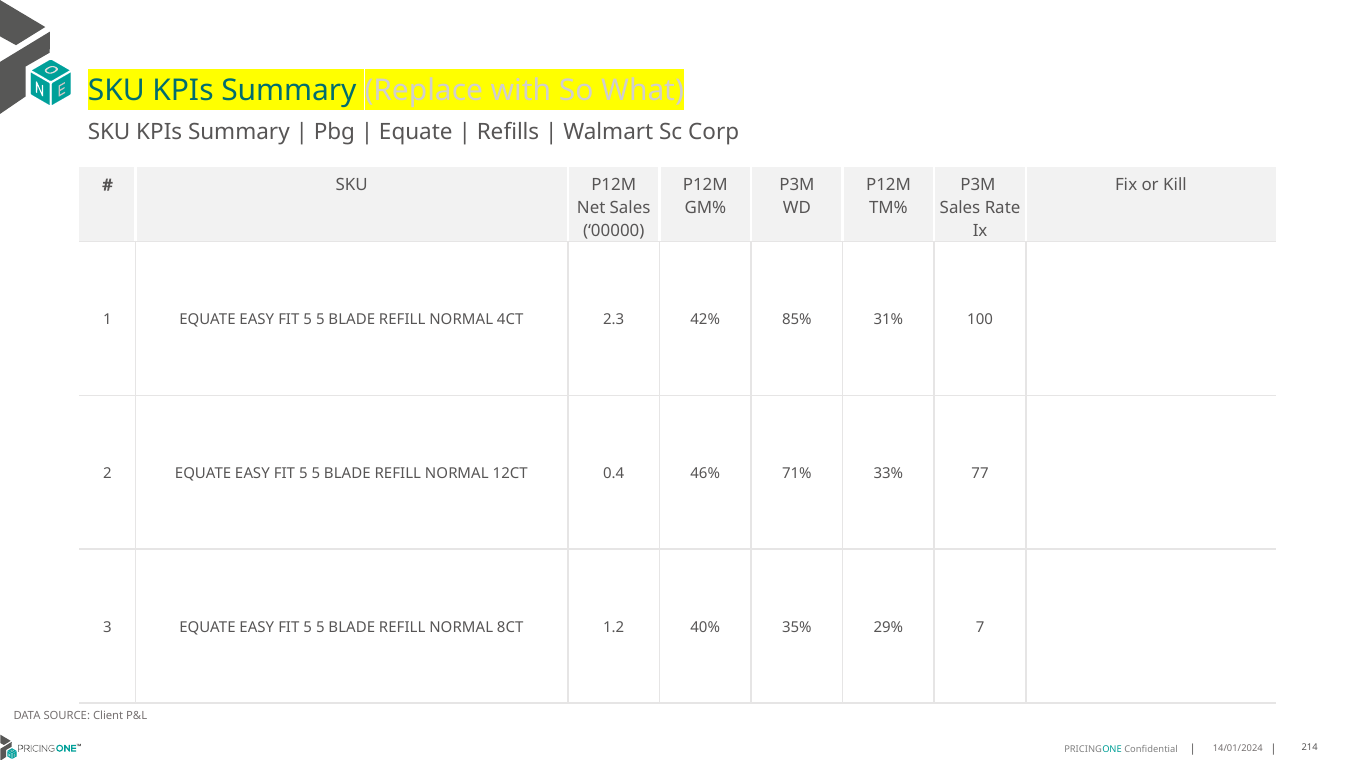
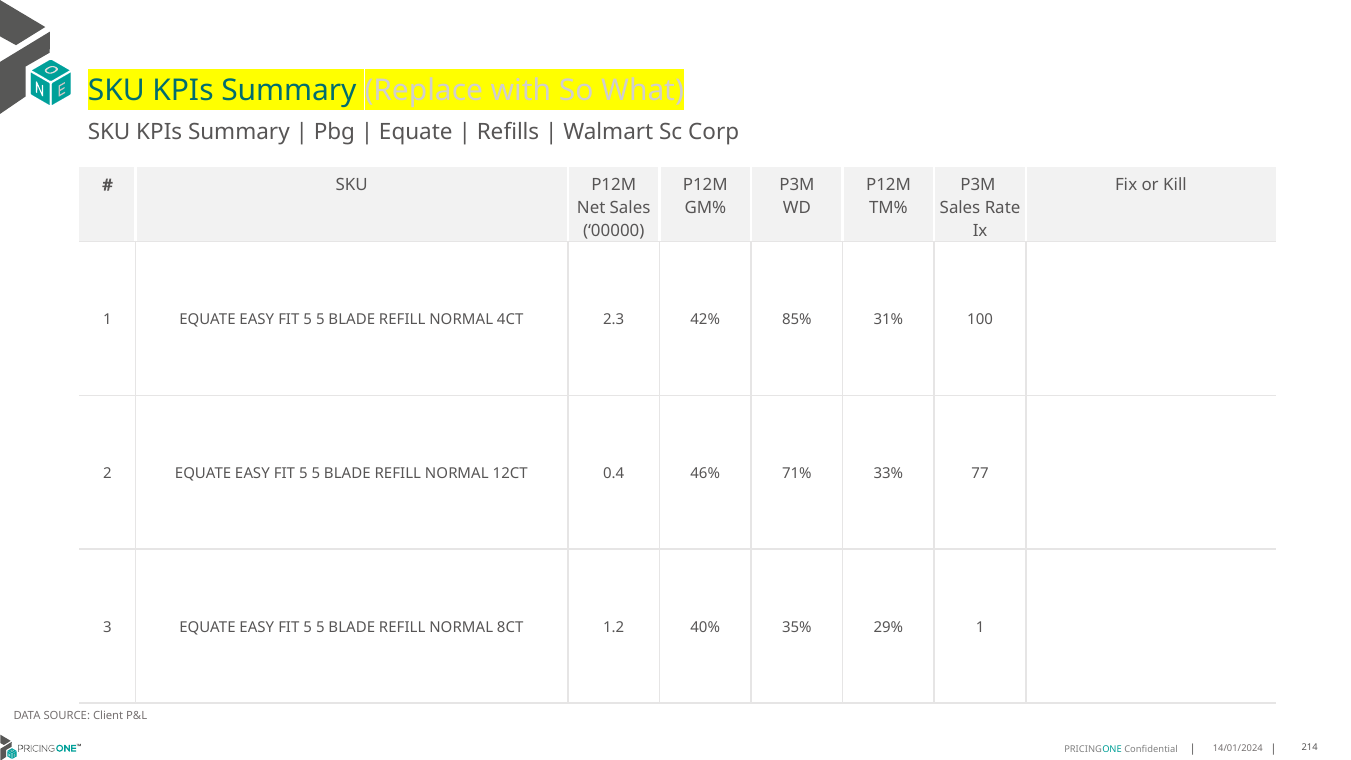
29% 7: 7 -> 1 (980, 627)
